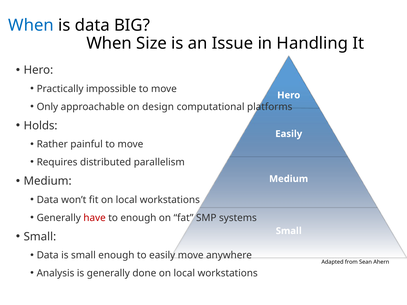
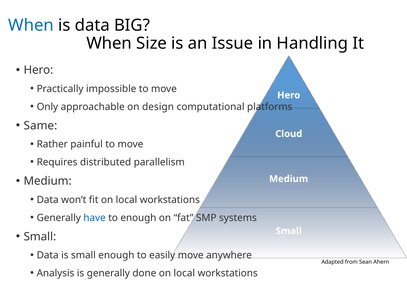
Holds: Holds -> Same (40, 126)
Easily: Easily -> Cloud (289, 134)
have colour: red -> blue (95, 218)
